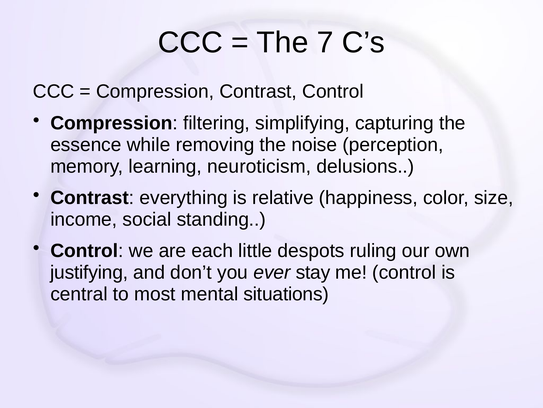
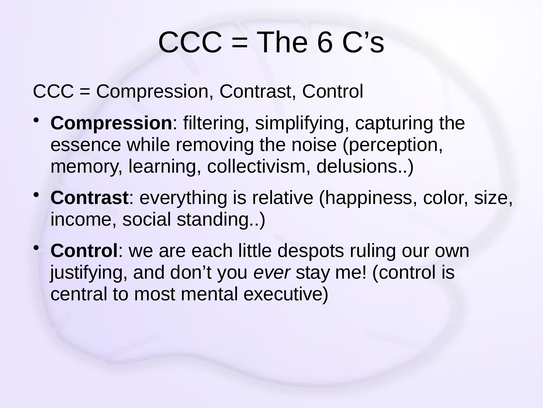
7: 7 -> 6 (325, 42)
neuroticism: neuroticism -> collectivism (259, 166)
situations: situations -> executive (286, 294)
